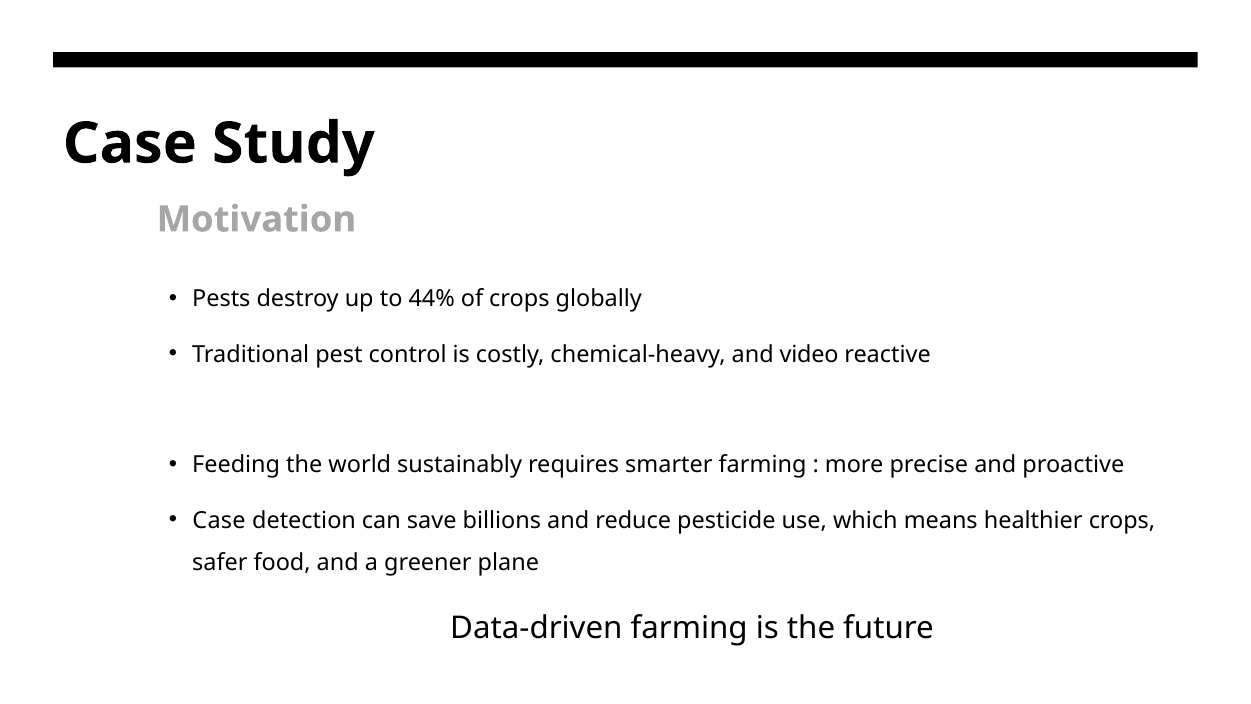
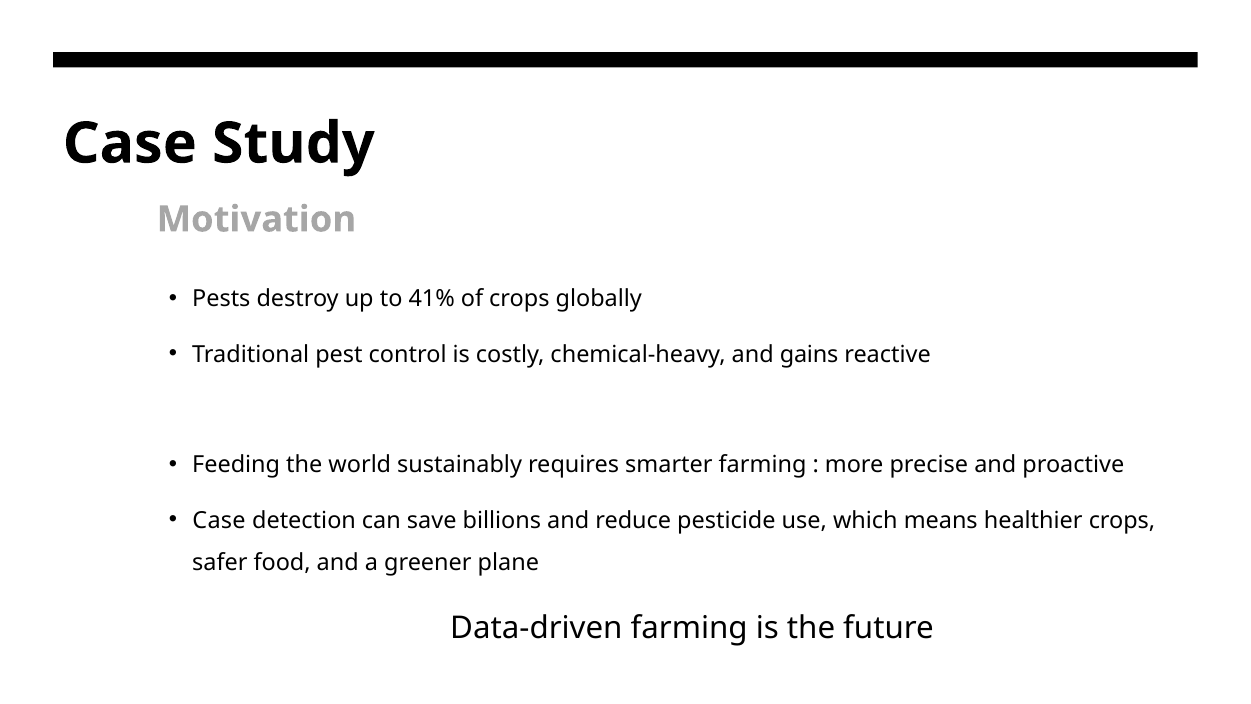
44%: 44% -> 41% (432, 299)
video: video -> gains (809, 354)
